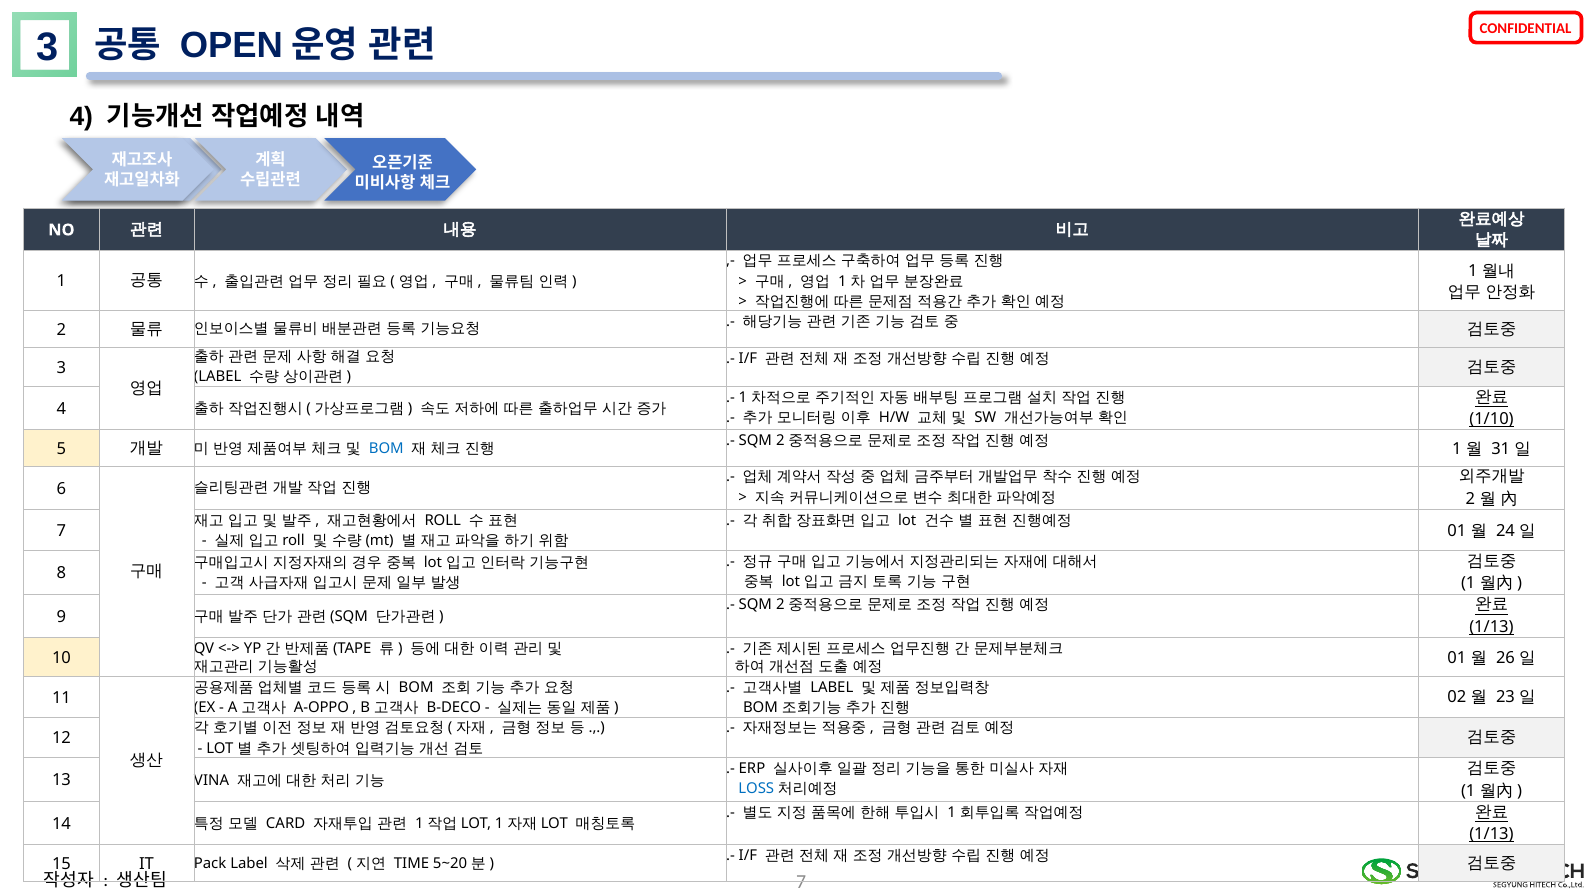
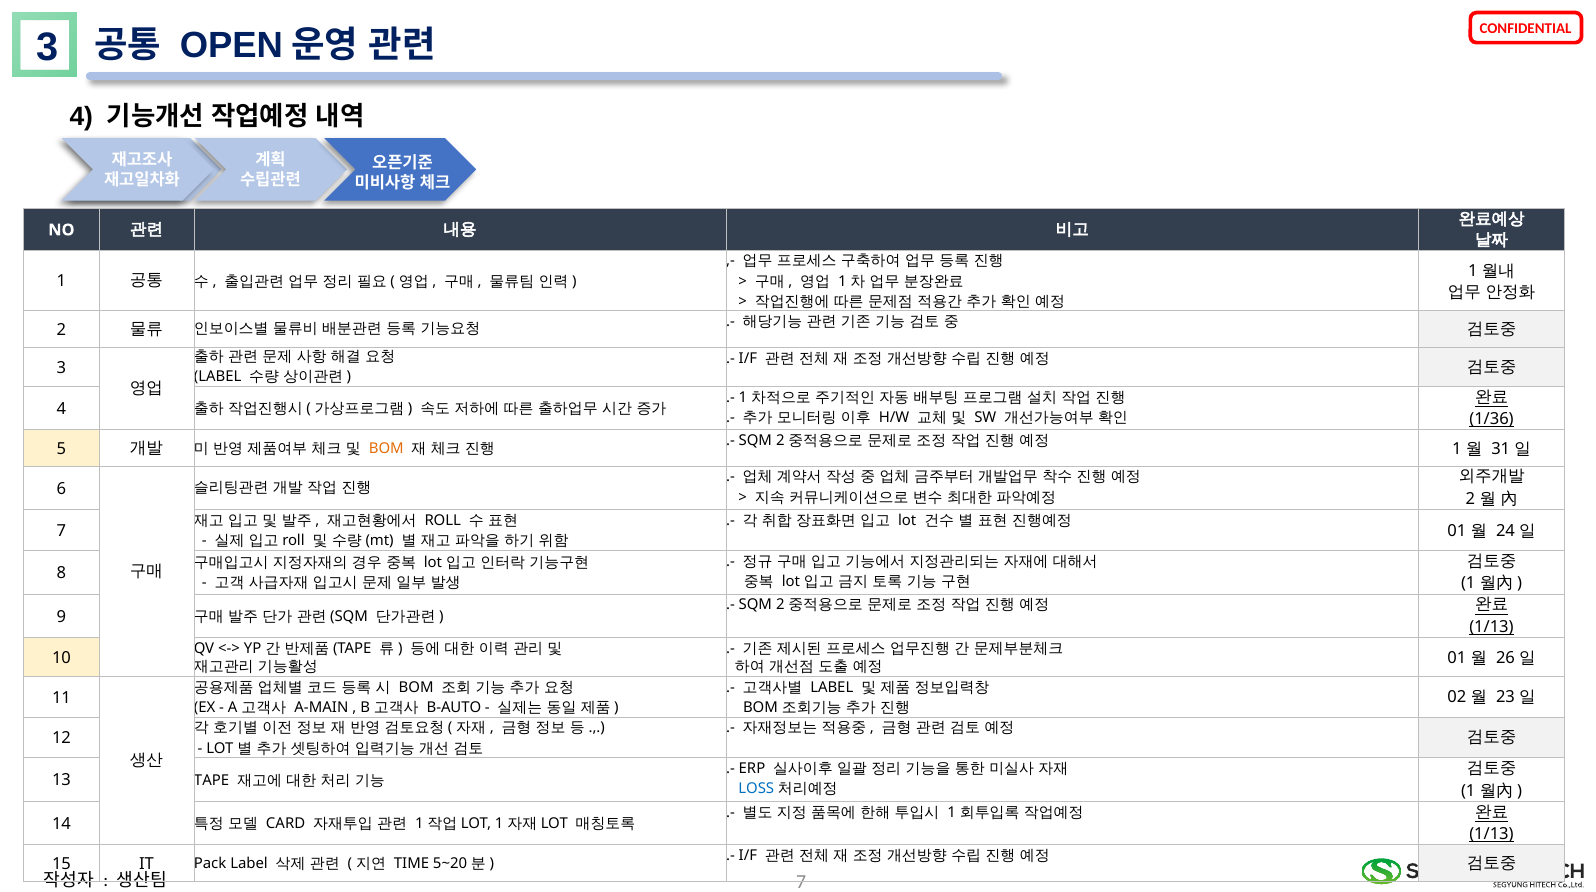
1/10: 1/10 -> 1/36 (1492, 419)
BOM colour: blue -> orange (386, 449)
A-OPPO: A-OPPO -> A-MAIN (321, 708)
B-DECO: B-DECO -> B-AUTO (454, 708)
VINA: VINA -> TAPE (212, 780)
